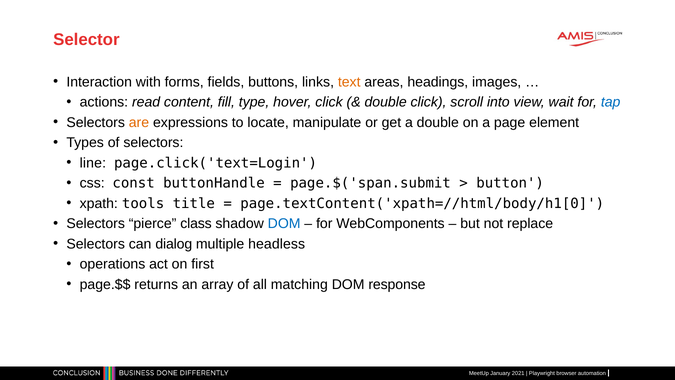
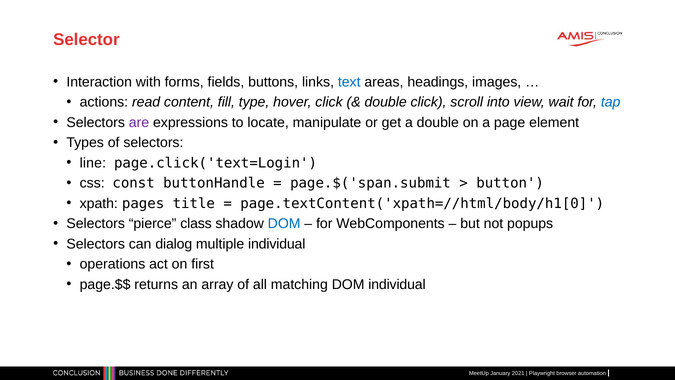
text colour: orange -> blue (349, 82)
are colour: orange -> purple (139, 122)
tools: tools -> pages (143, 203)
replace: replace -> popups (530, 224)
multiple headless: headless -> individual (277, 244)
DOM response: response -> individual (397, 284)
